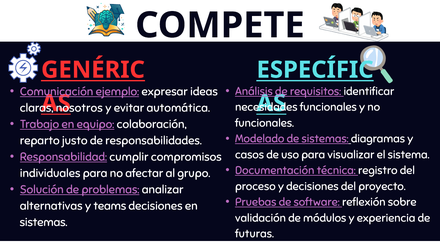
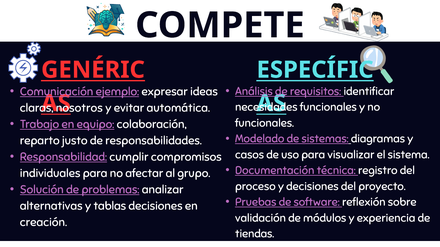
teams: teams -> tablas (110, 206)
sistemas: sistemas -> creación (43, 223)
futuras: futuras -> tiendas (255, 234)
